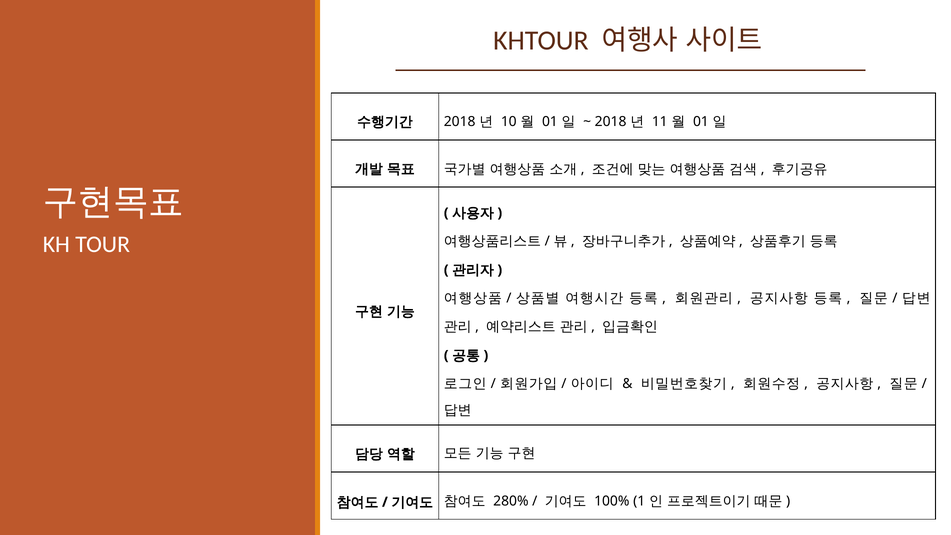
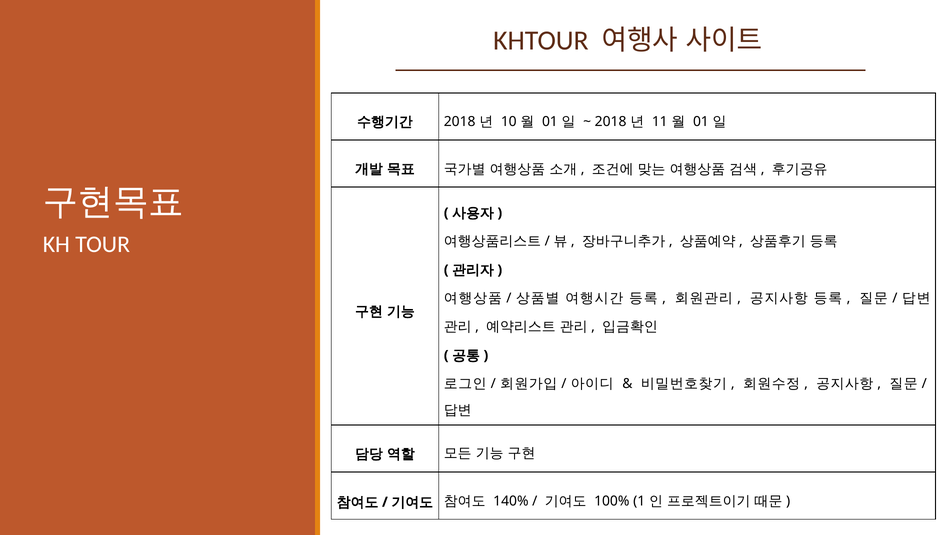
280%: 280% -> 140% (511, 501)
